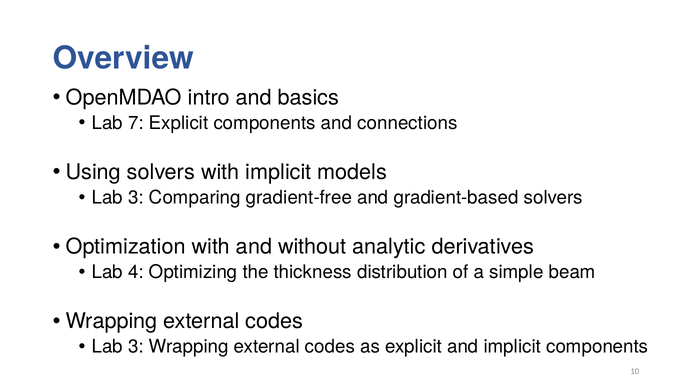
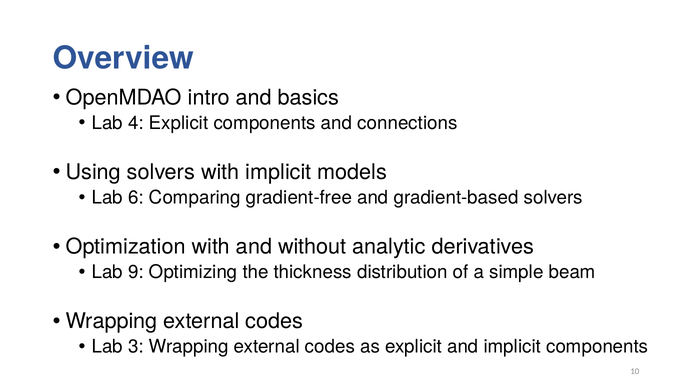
7: 7 -> 4 (136, 123)
3: 3 -> 6 (136, 198)
4: 4 -> 9 (136, 272)
